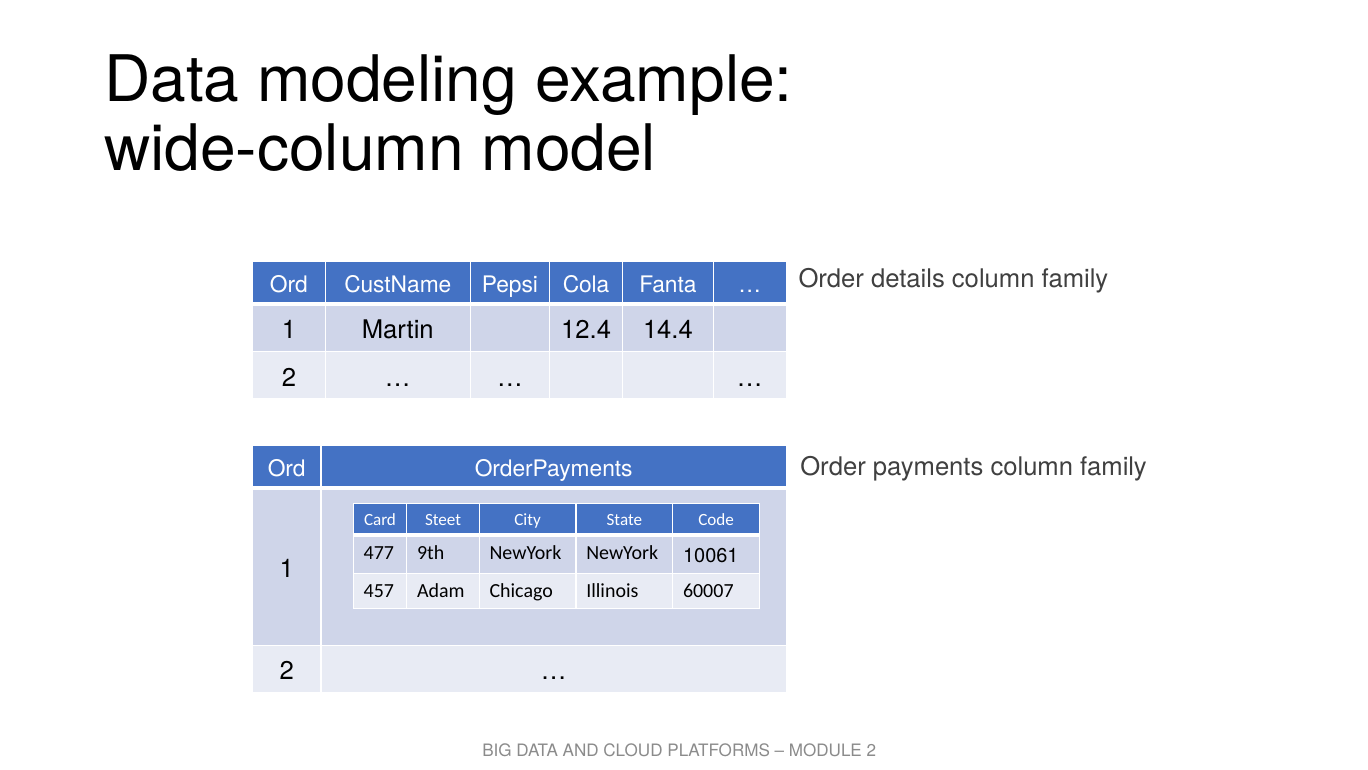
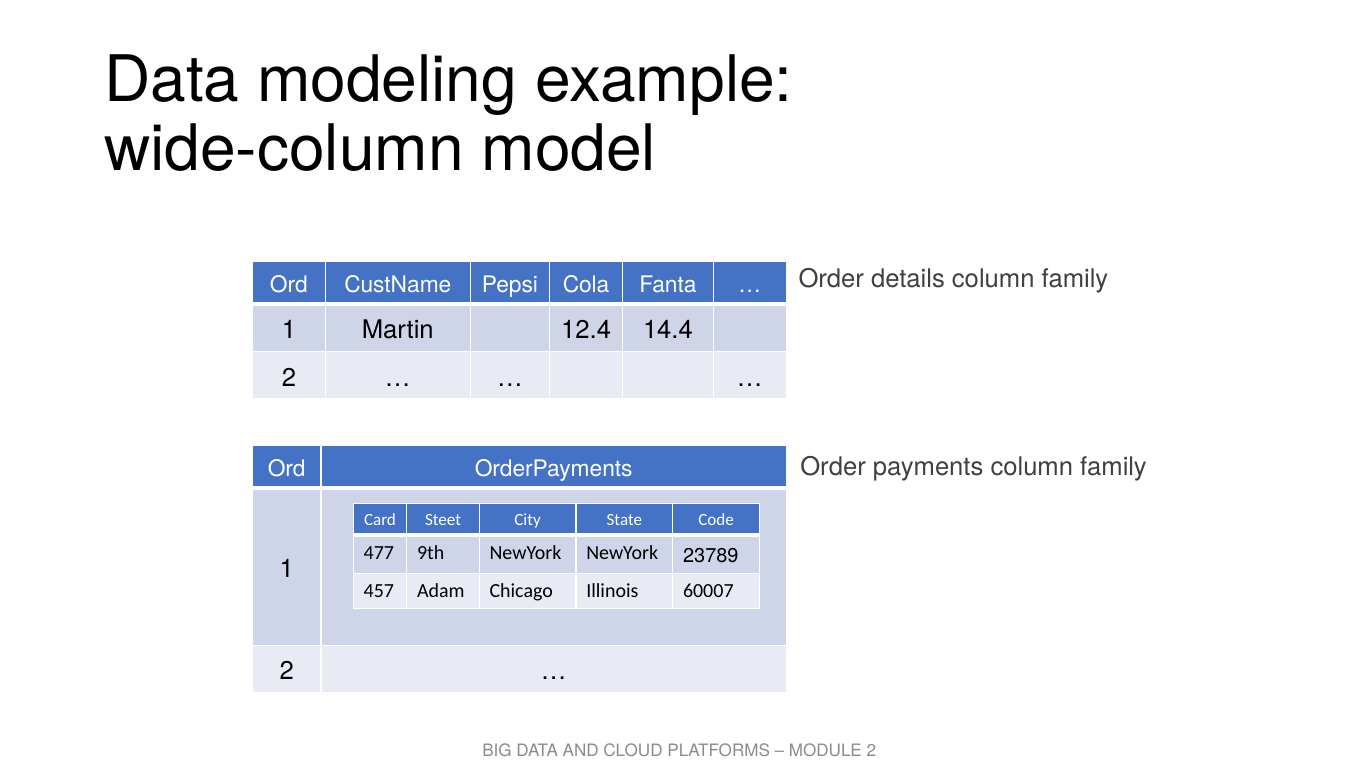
10061: 10061 -> 23789 (711, 556)
